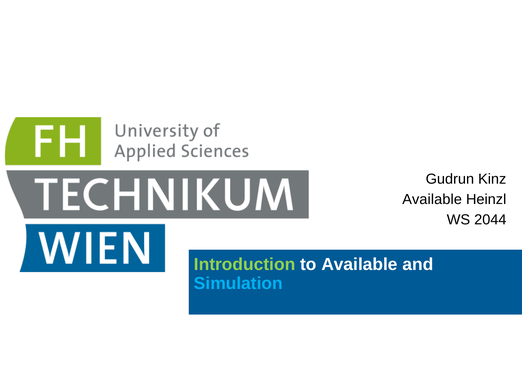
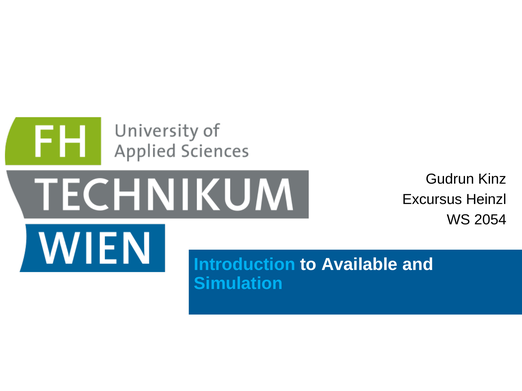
Available: Available -> Excursus (432, 200)
2044: 2044 -> 2054 (490, 220)
Introduction colour: light green -> light blue (245, 265)
